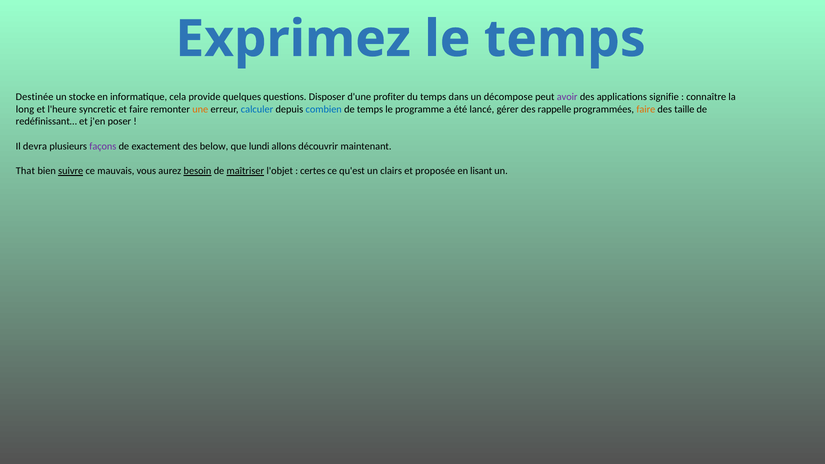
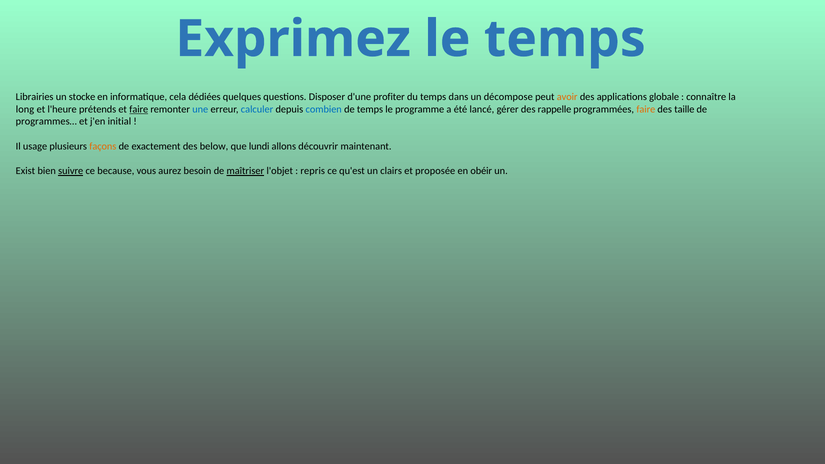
Destinée: Destinée -> Librairies (35, 97)
provide: provide -> dédiées (205, 97)
avoir colour: purple -> orange (567, 97)
signifie: signifie -> globale (664, 97)
syncretic: syncretic -> prétends (98, 109)
faire underline: none -> present (139, 109)
une colour: orange -> blue (200, 109)
redéfinissant…: redéfinissant… -> programmes… (46, 122)
poser: poser -> initial (119, 122)
devra: devra -> usage (35, 146)
façons colour: purple -> orange (103, 146)
That: That -> Exist (25, 171)
mauvais: mauvais -> because (116, 171)
besoin underline: present -> none (197, 171)
certes: certes -> repris (313, 171)
lisant: lisant -> obéir (481, 171)
